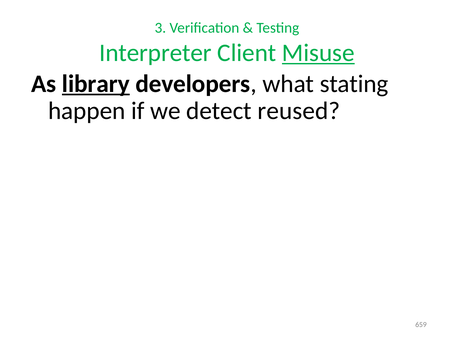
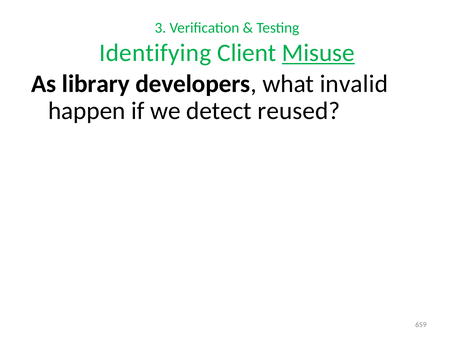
Interpreter: Interpreter -> Identifying (155, 53)
library underline: present -> none (96, 84)
stating: stating -> invalid (354, 84)
